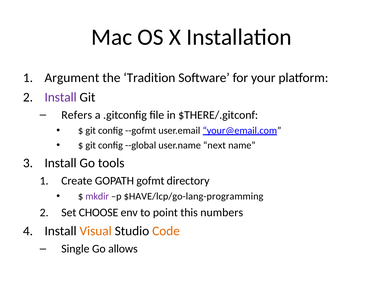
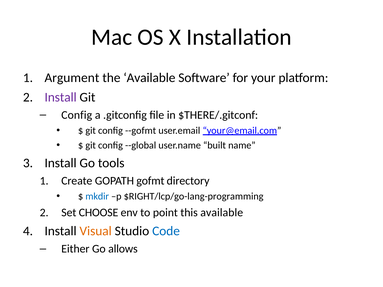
the Tradition: Tradition -> Available (149, 78)
Refers: Refers -> Config (77, 115)
next: next -> built (215, 145)
mkdir colour: purple -> blue (97, 196)
$HAVE/lcp/go-lang-programming: $HAVE/lcp/go-lang-programming -> $RIGHT/lcp/go-lang-programming (194, 196)
this numbers: numbers -> available (222, 213)
Code colour: orange -> blue (166, 231)
Single: Single -> Either (75, 249)
